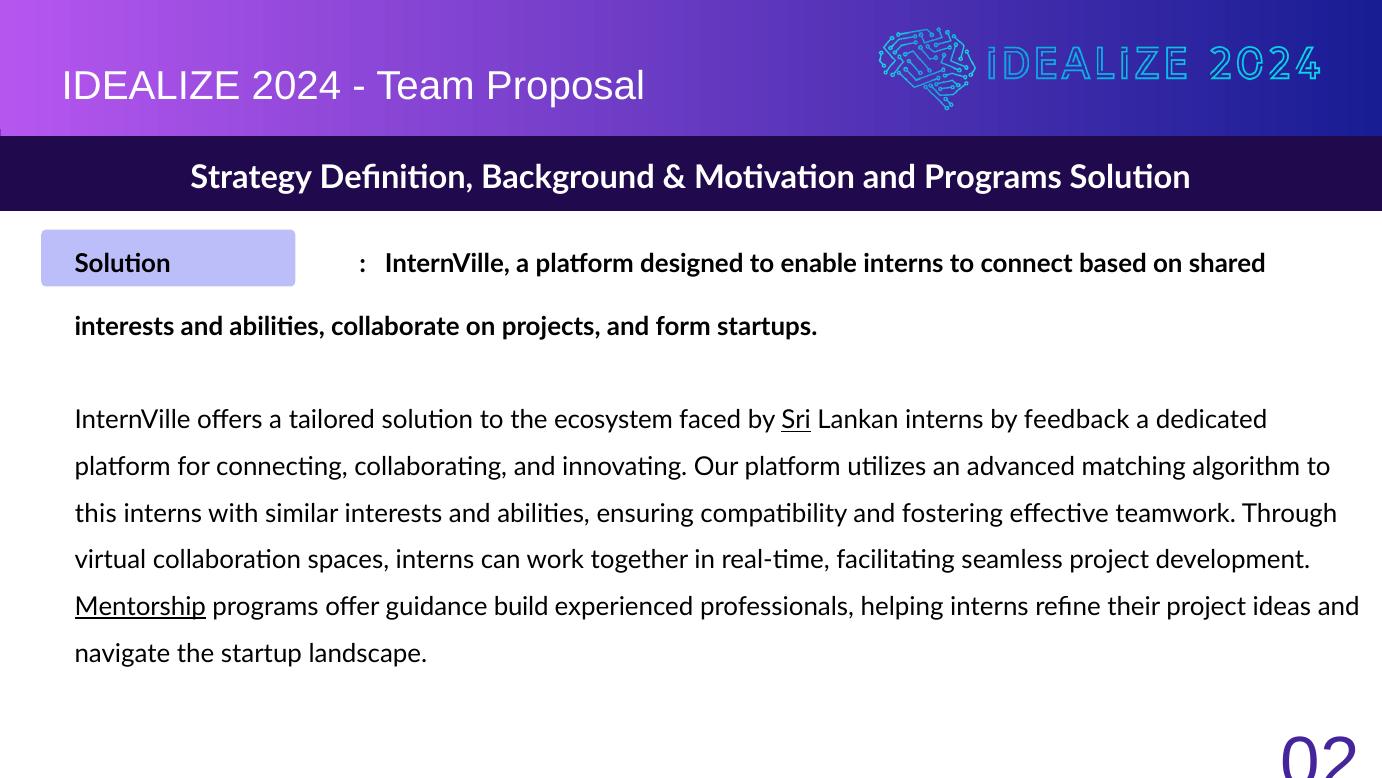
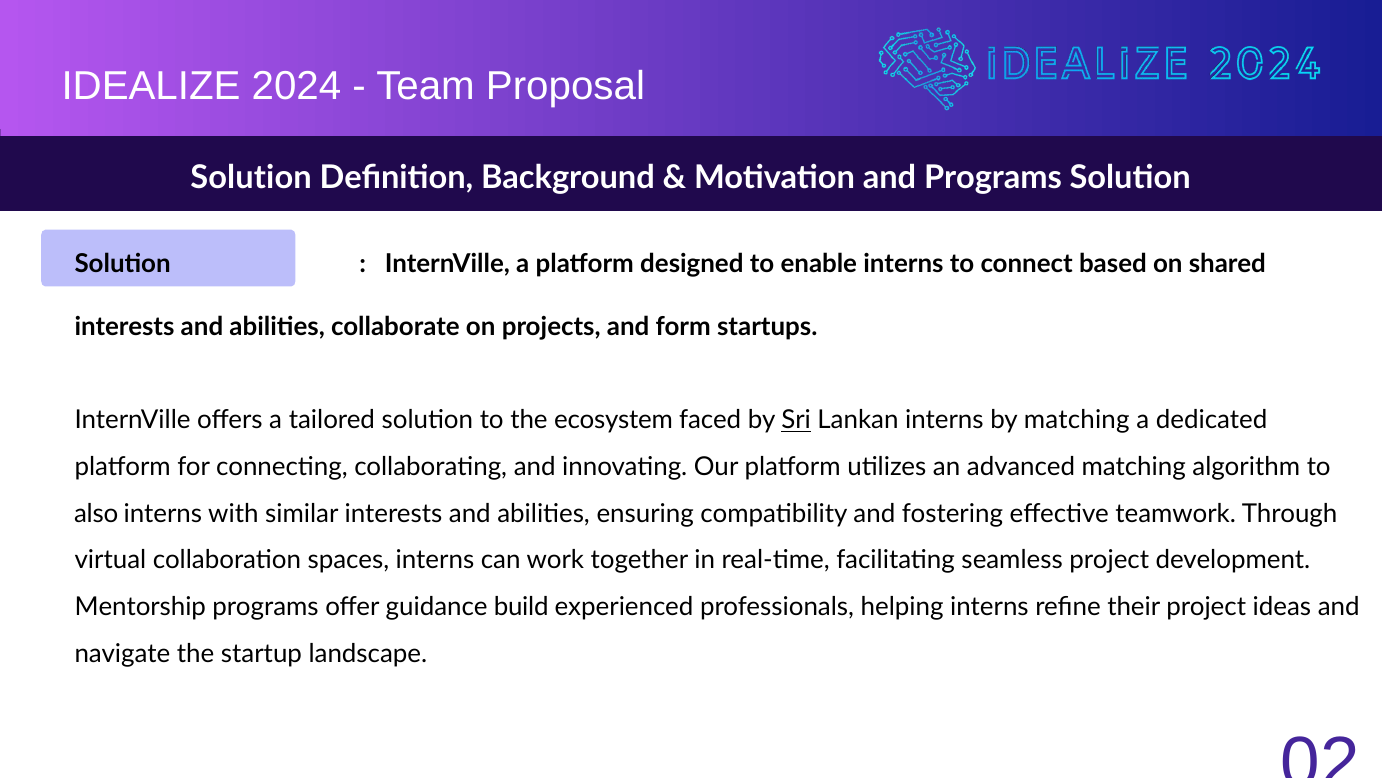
Strategy: Strategy -> Solution (251, 178)
by feedback: feedback -> matching (1077, 420)
this: this -> also (96, 513)
Mentorship underline: present -> none (140, 607)
